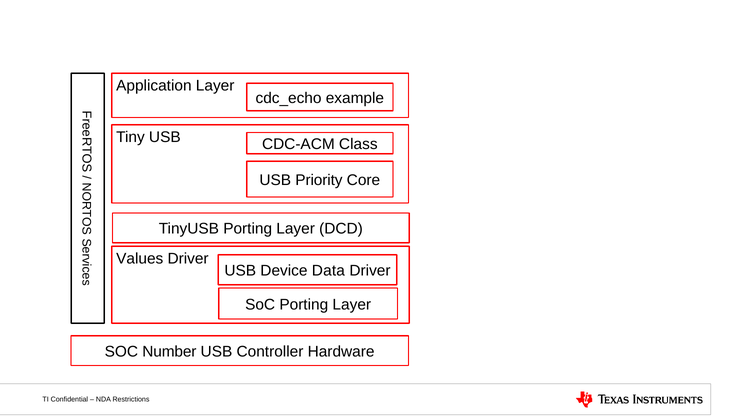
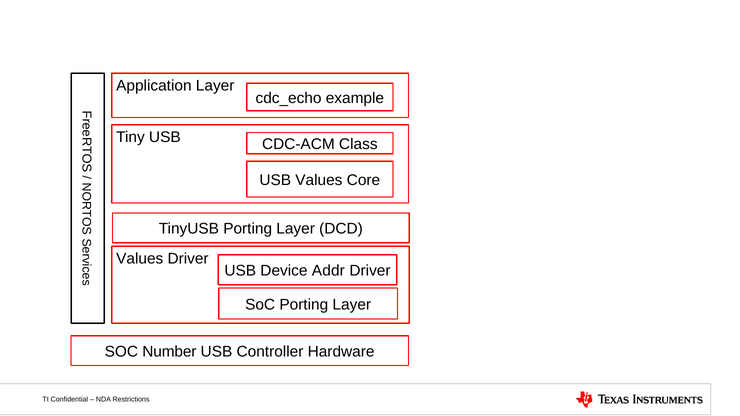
USB Priority: Priority -> Values (319, 180)
Data: Data -> Addr (328, 271)
